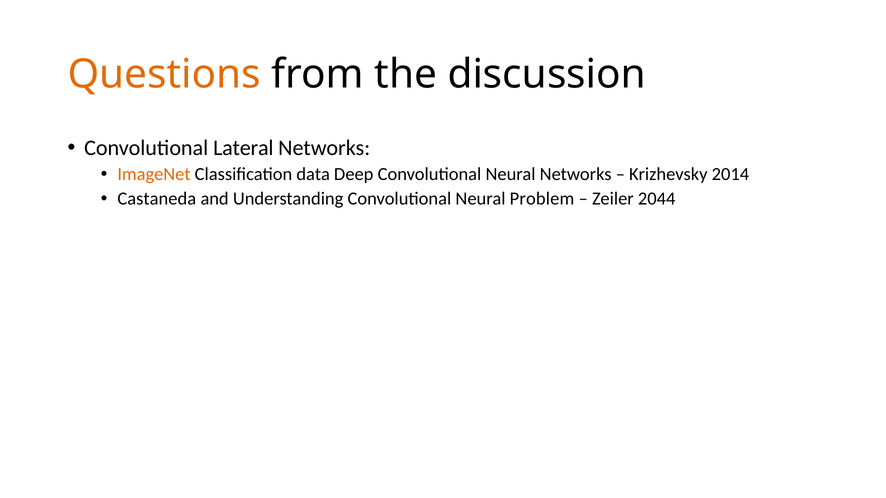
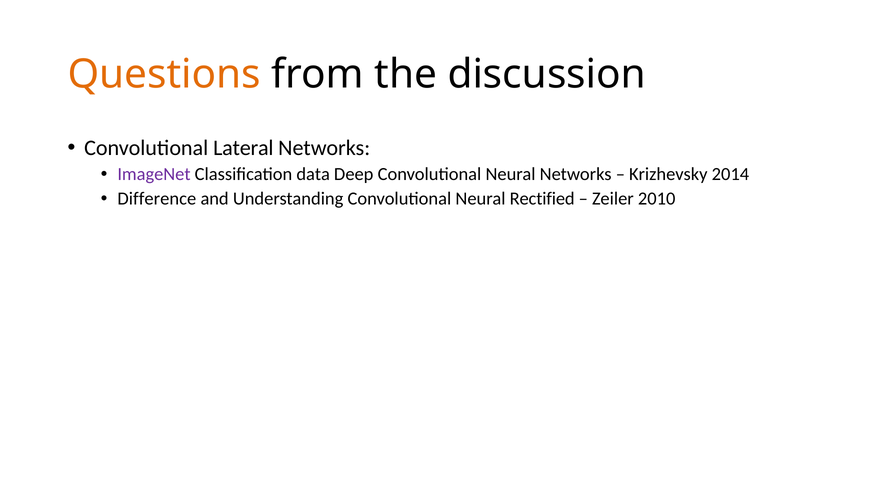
ImageNet colour: orange -> purple (154, 174)
Castaneda: Castaneda -> Difference (157, 199)
Problem: Problem -> Rectified (542, 199)
2044: 2044 -> 2010 (657, 199)
